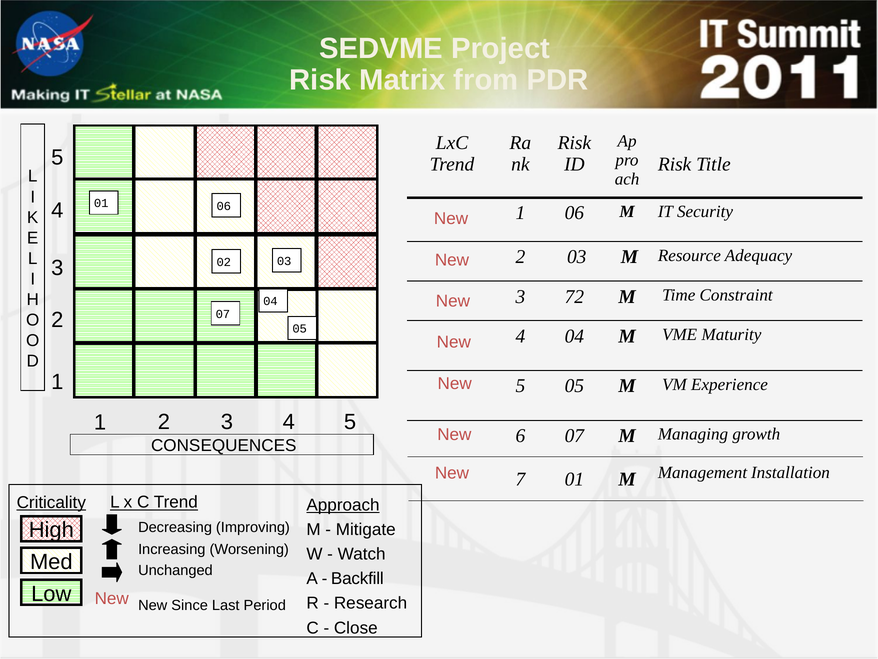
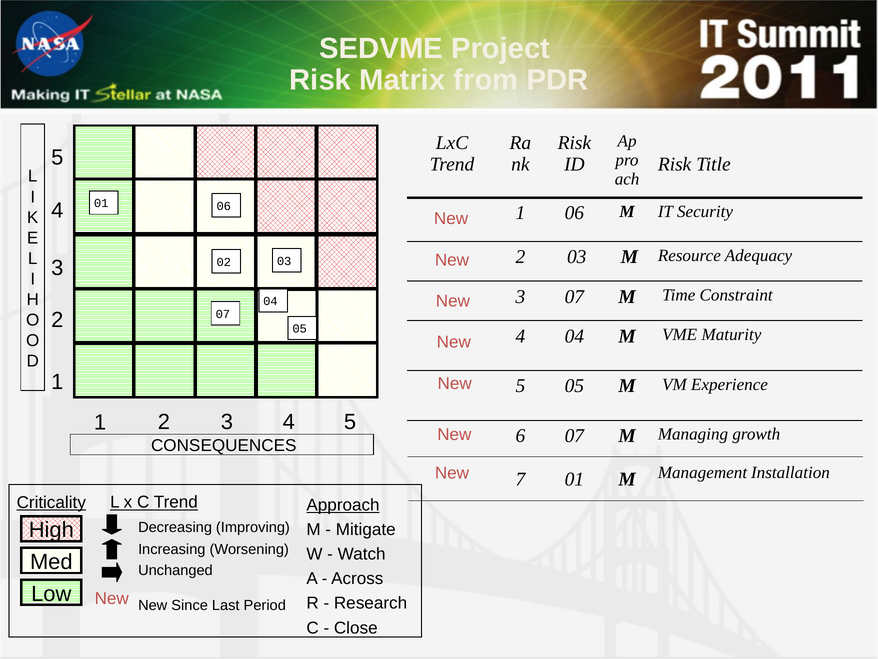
3 72: 72 -> 07 (574, 296)
Backfill: Backfill -> Across (357, 578)
